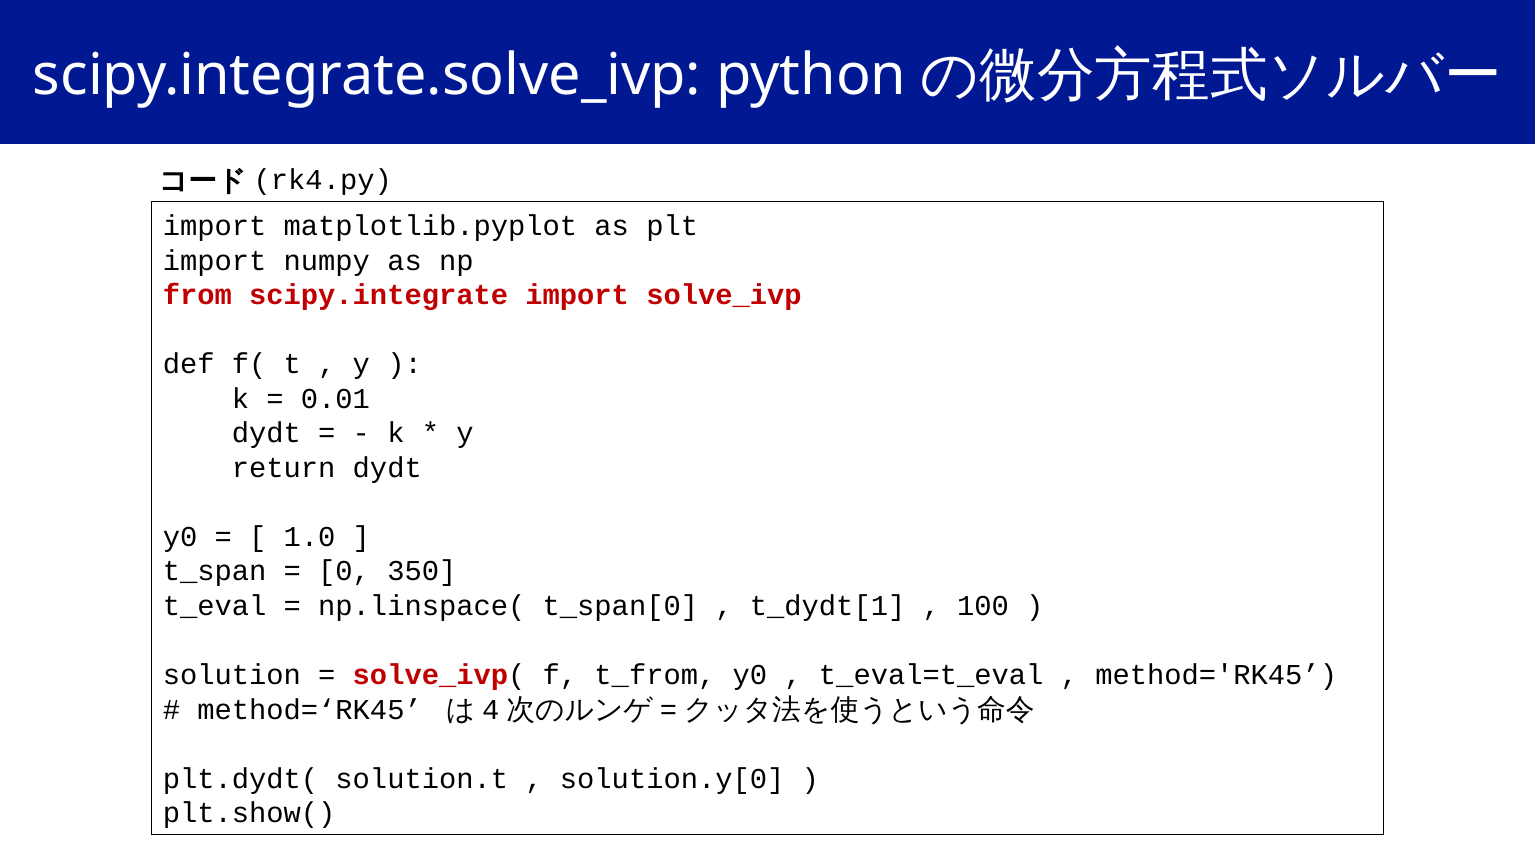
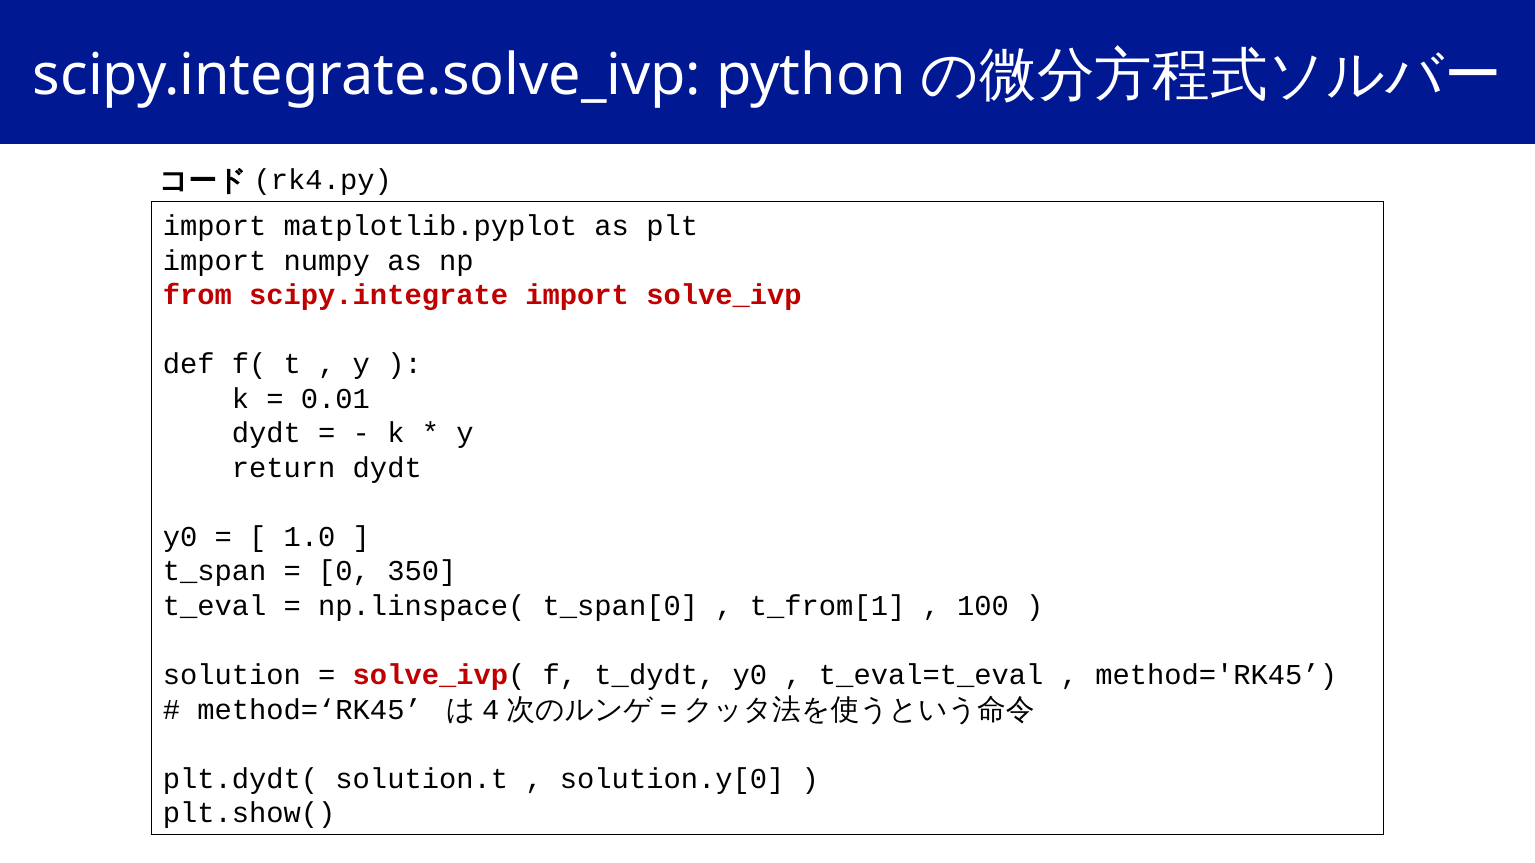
t_dydt[1: t_dydt[1 -> t_from[1 (828, 606)
t_from: t_from -> t_dydt (655, 675)
